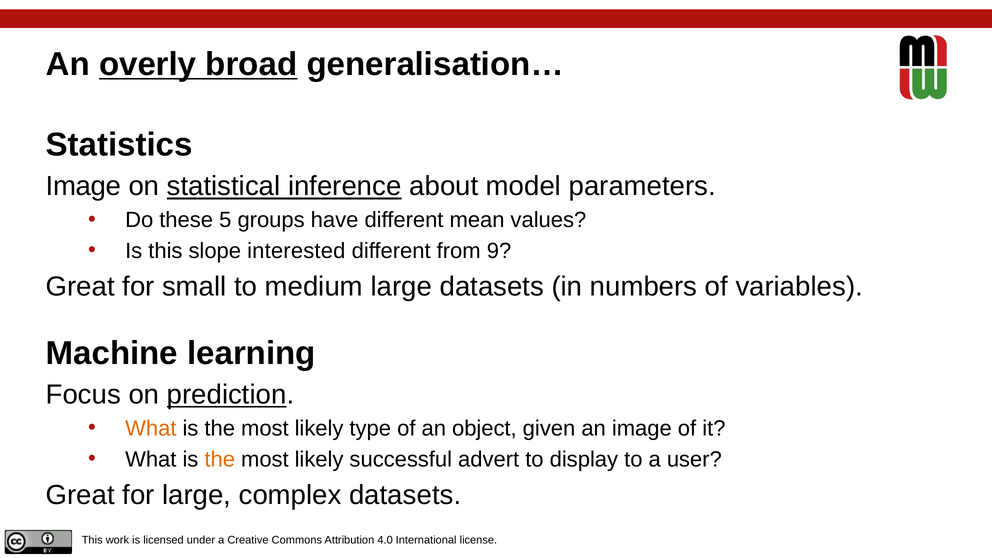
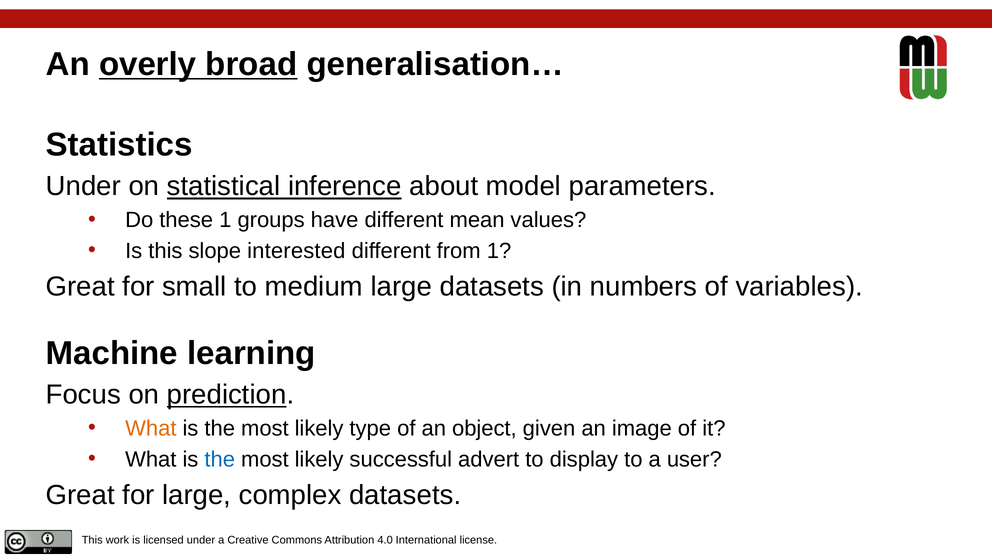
Image: Image -> Under (83, 186)
these 5: 5 -> 1 (225, 220)
from 9: 9 -> 1 (499, 251)
the colour: orange -> blue (220, 459)
